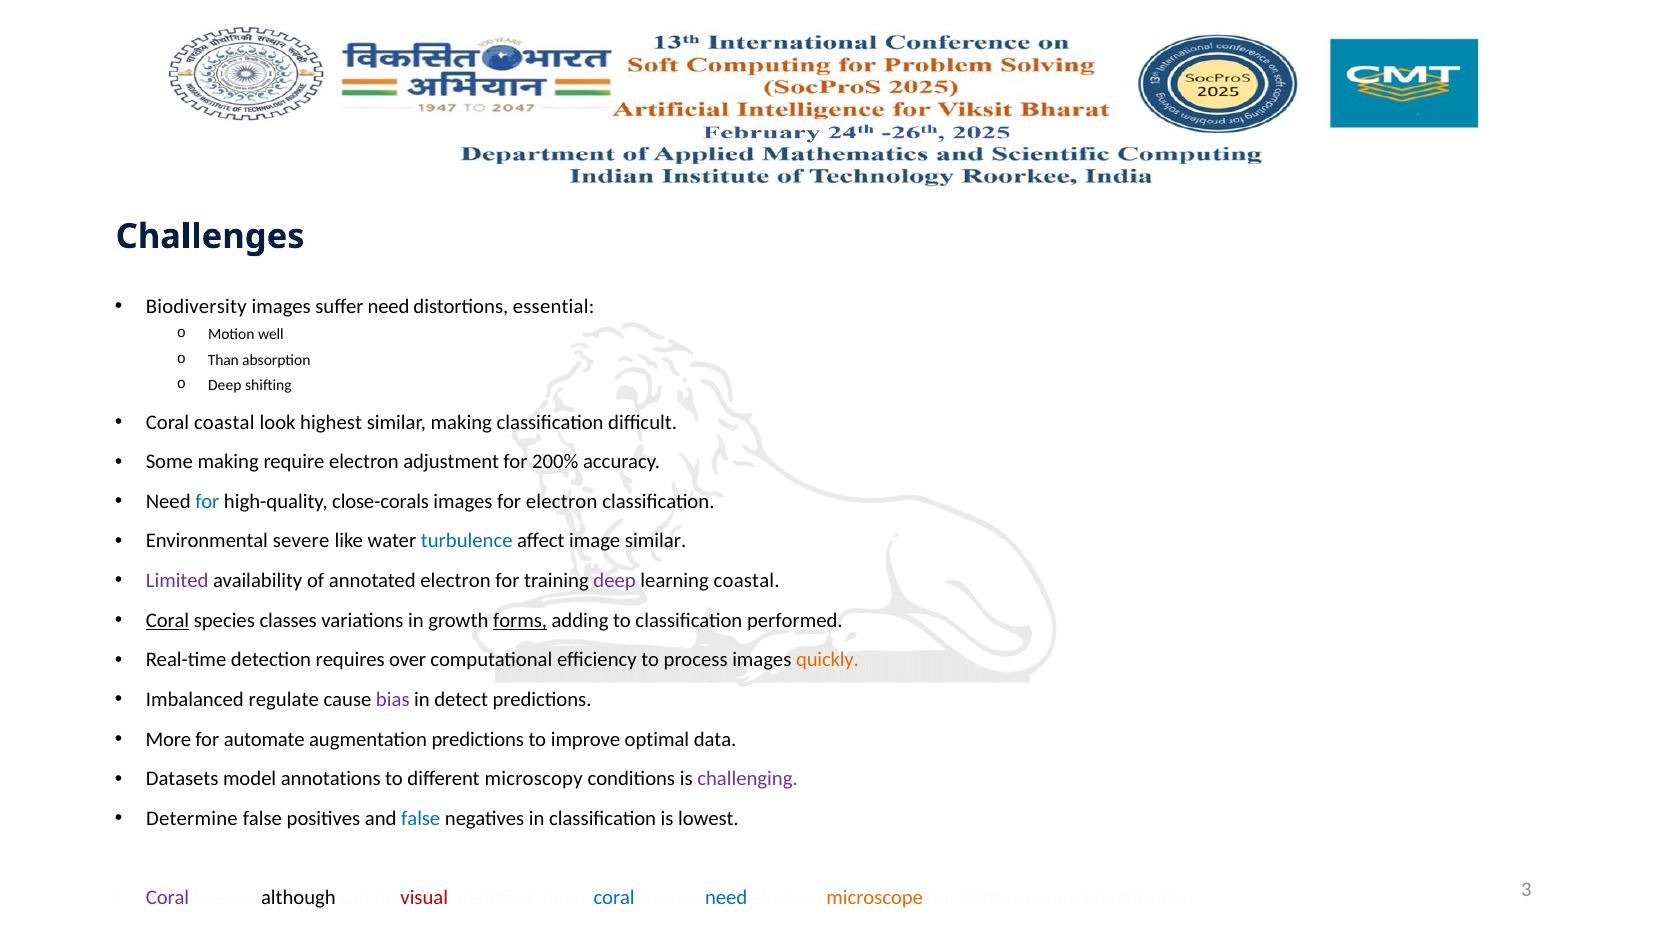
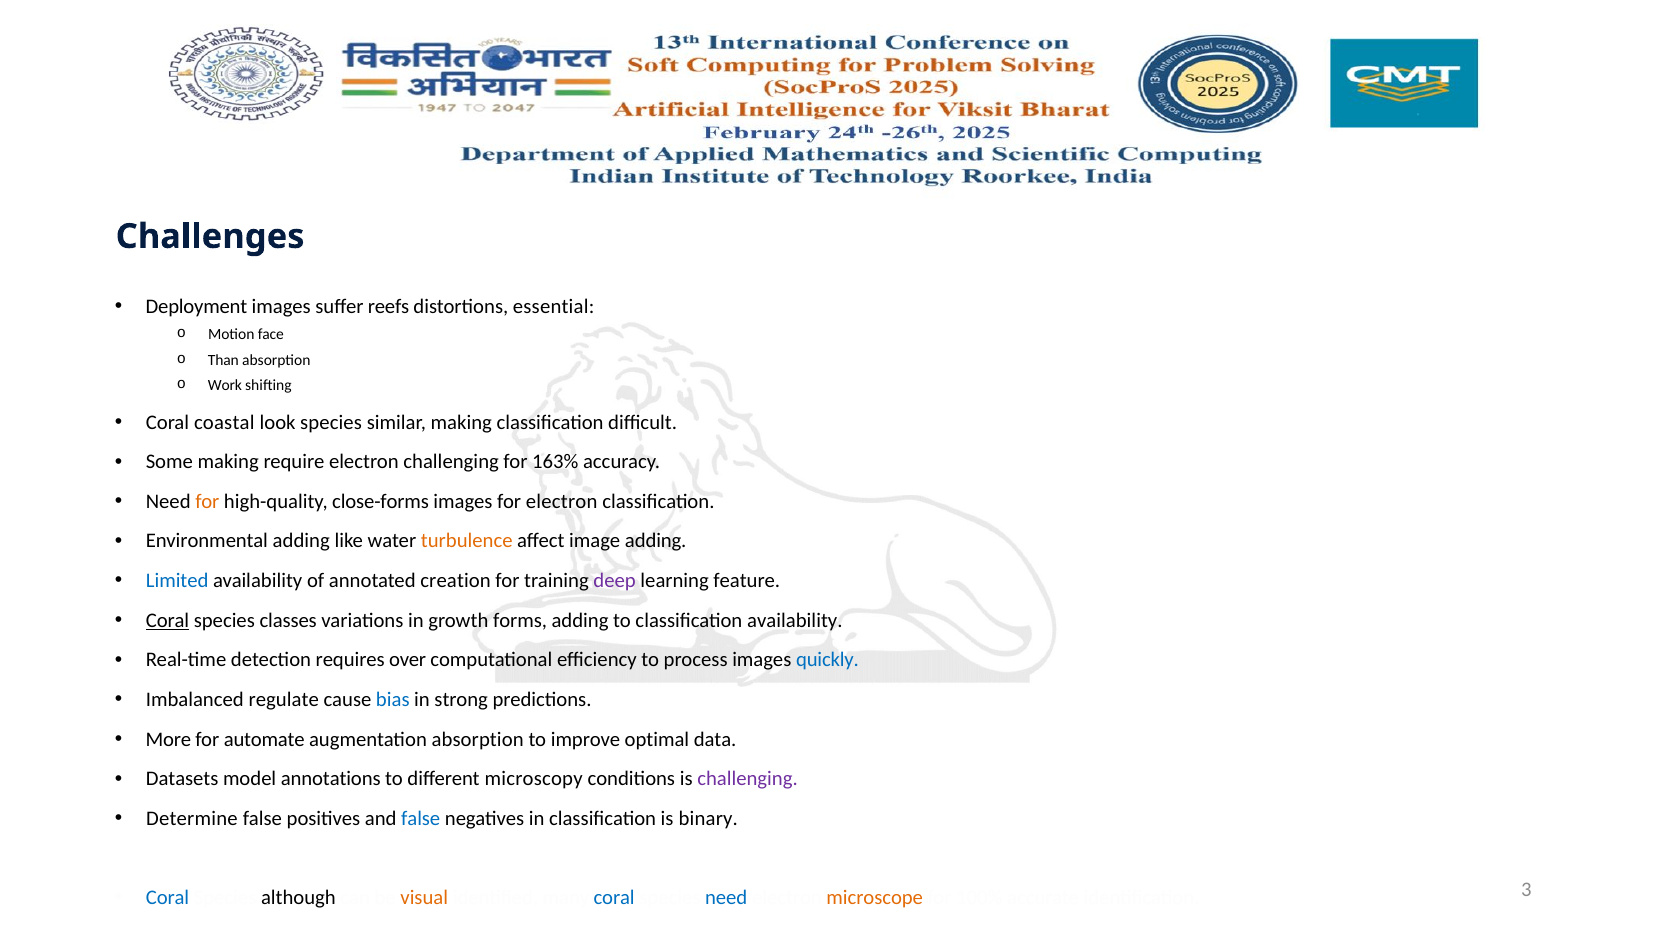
Biodiversity: Biodiversity -> Deployment (196, 306)
suffer need: need -> reefs (389, 306)
well: well -> face (271, 335)
Deep: Deep -> Work (225, 386)
look highest: highest -> species (331, 423)
electron adjustment: adjustment -> challenging (451, 462)
200%: 200% -> 163% (555, 462)
for colour: blue -> orange (207, 502)
close-corals: close-corals -> close-forms (381, 502)
Environmental severe: severe -> adding (301, 541)
turbulence colour: blue -> orange (467, 541)
image similar: similar -> adding (656, 541)
Limited colour: purple -> blue (177, 581)
annotated electron: electron -> creation (456, 581)
learning coastal: coastal -> feature (747, 581)
forms underline: present -> none (520, 621)
classification performed: performed -> availability (795, 621)
quickly colour: orange -> blue (827, 660)
bias colour: purple -> blue (393, 700)
detect: detect -> strong (461, 700)
augmentation predictions: predictions -> absorption (478, 740)
lowest: lowest -> binary (708, 819)
Coral colour: purple -> blue (168, 898)
visual colour: red -> orange (424, 898)
